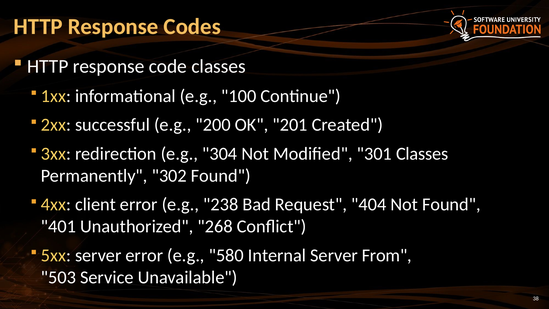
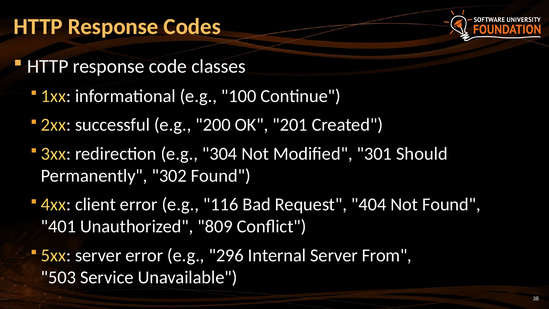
301 Classes: Classes -> Should (422, 154)
238: 238 -> 116 (221, 205)
268: 268 -> 809 (215, 227)
580: 580 -> 296 (226, 255)
